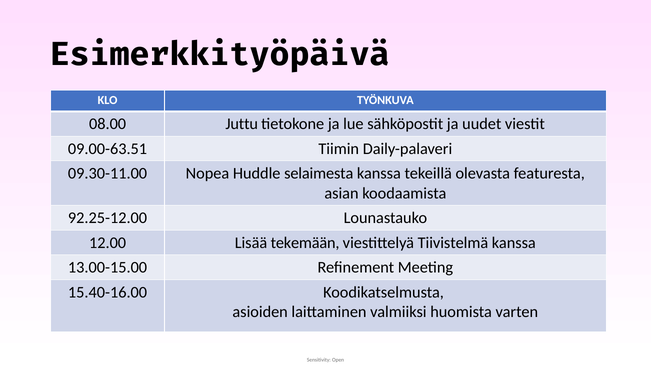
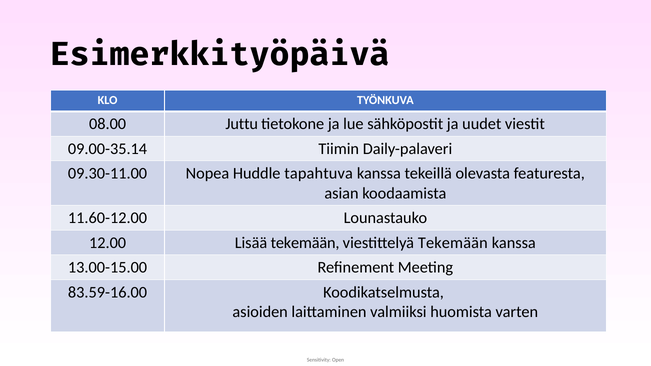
09.00-63.51: 09.00-63.51 -> 09.00-35.14 (108, 149)
selaimesta: selaimesta -> tapahtuva (319, 173)
92.25-12.00: 92.25-12.00 -> 11.60-12.00 (108, 218)
viestittelyä Tiivistelmä: Tiivistelmä -> Tekemään (453, 243)
15.40-16.00: 15.40-16.00 -> 83.59-16.00 (108, 292)
